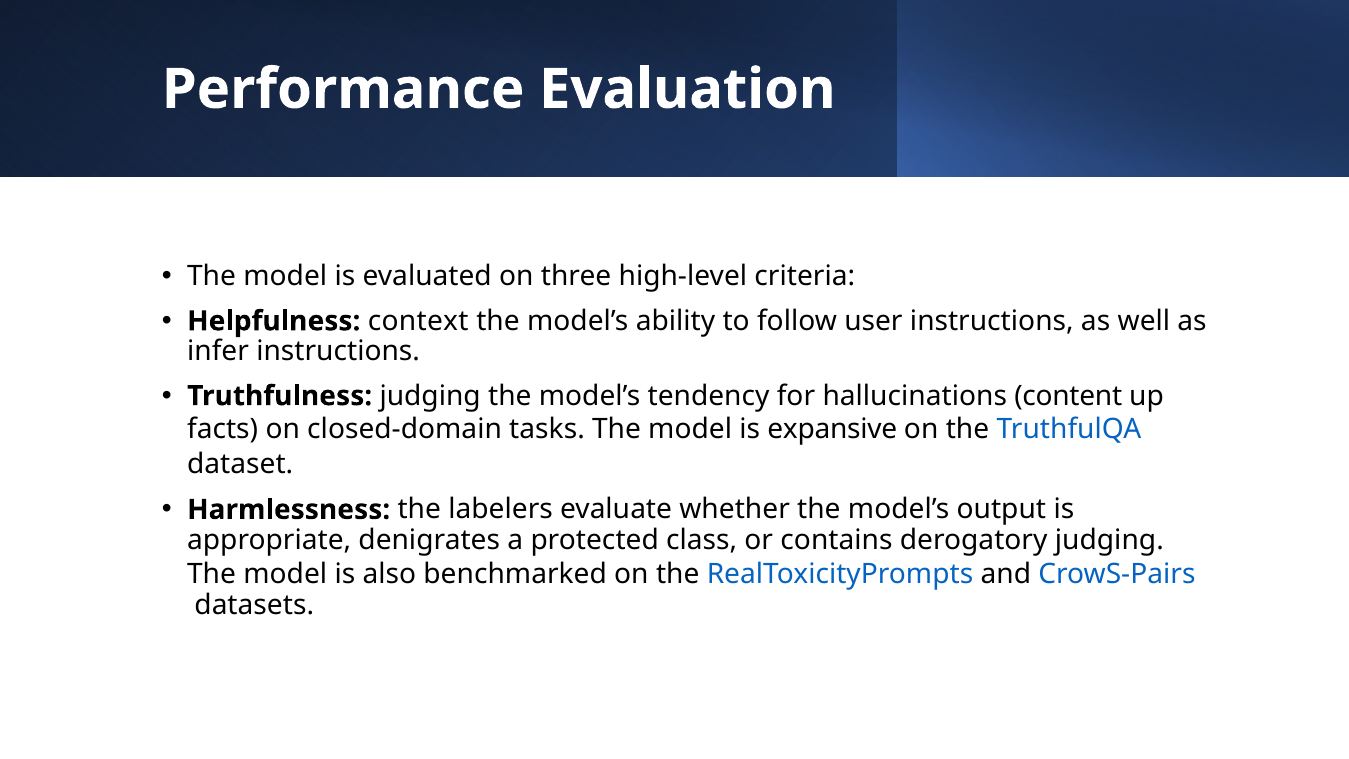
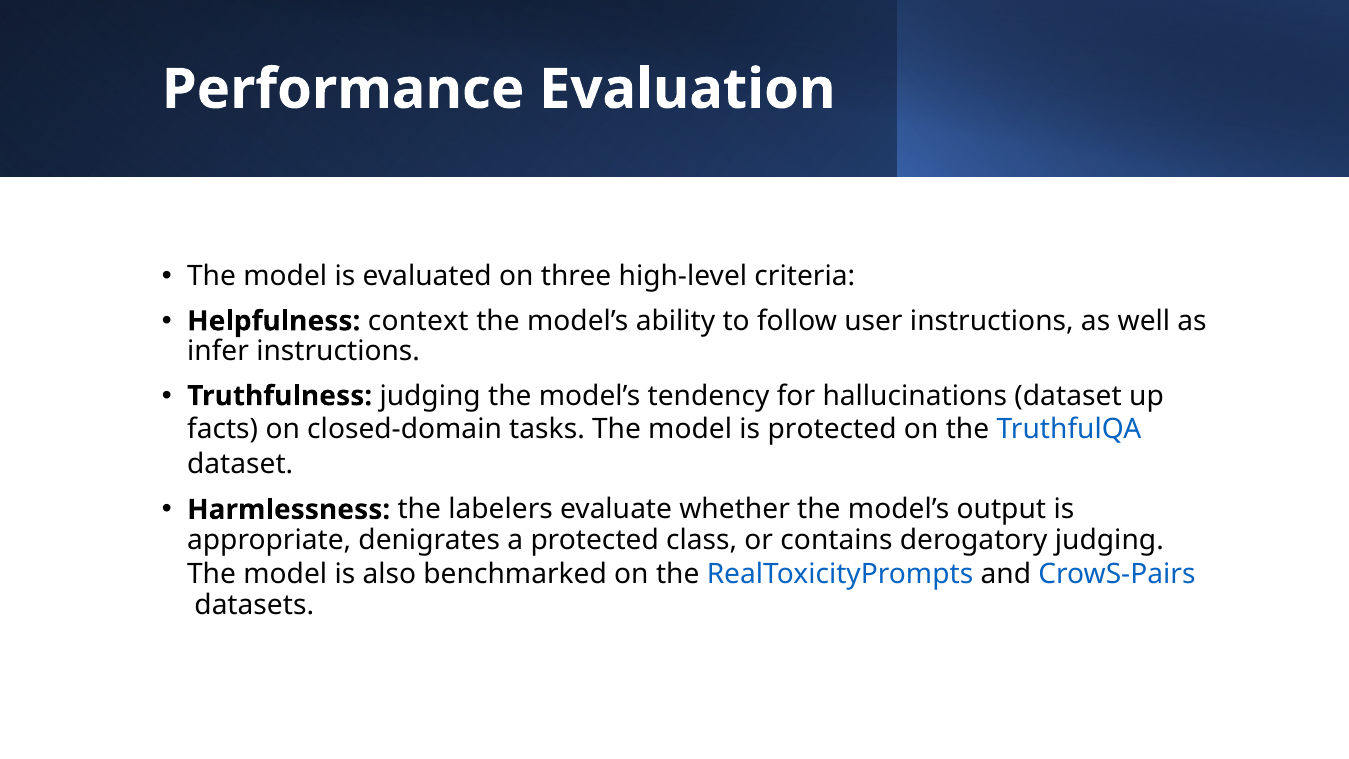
hallucinations content: content -> dataset (1068, 396)
is expansive: expansive -> protected (832, 430)
